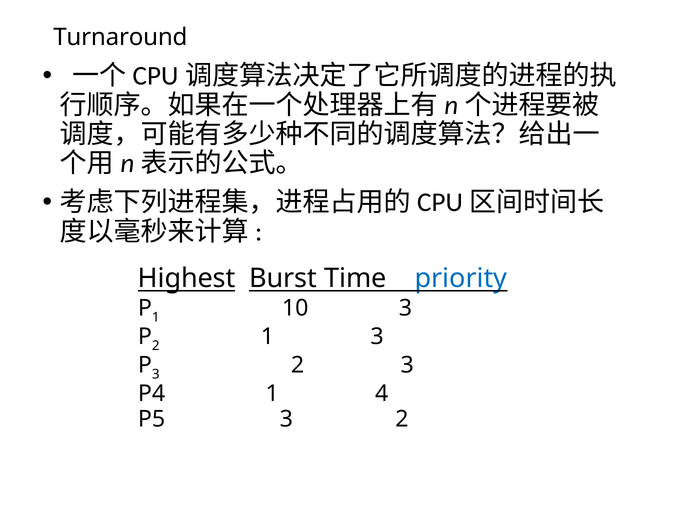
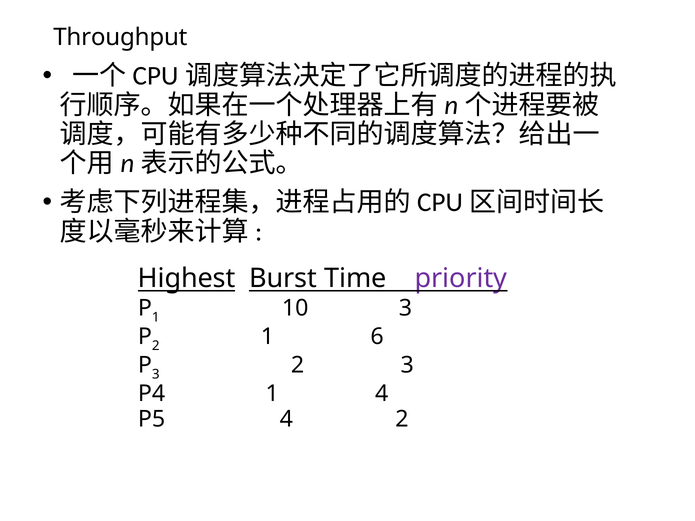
Turnaround: Turnaround -> Throughput (120, 37)
priority colour: blue -> purple (461, 278)
1 3: 3 -> 6 (377, 337)
P5 3: 3 -> 4 (286, 419)
